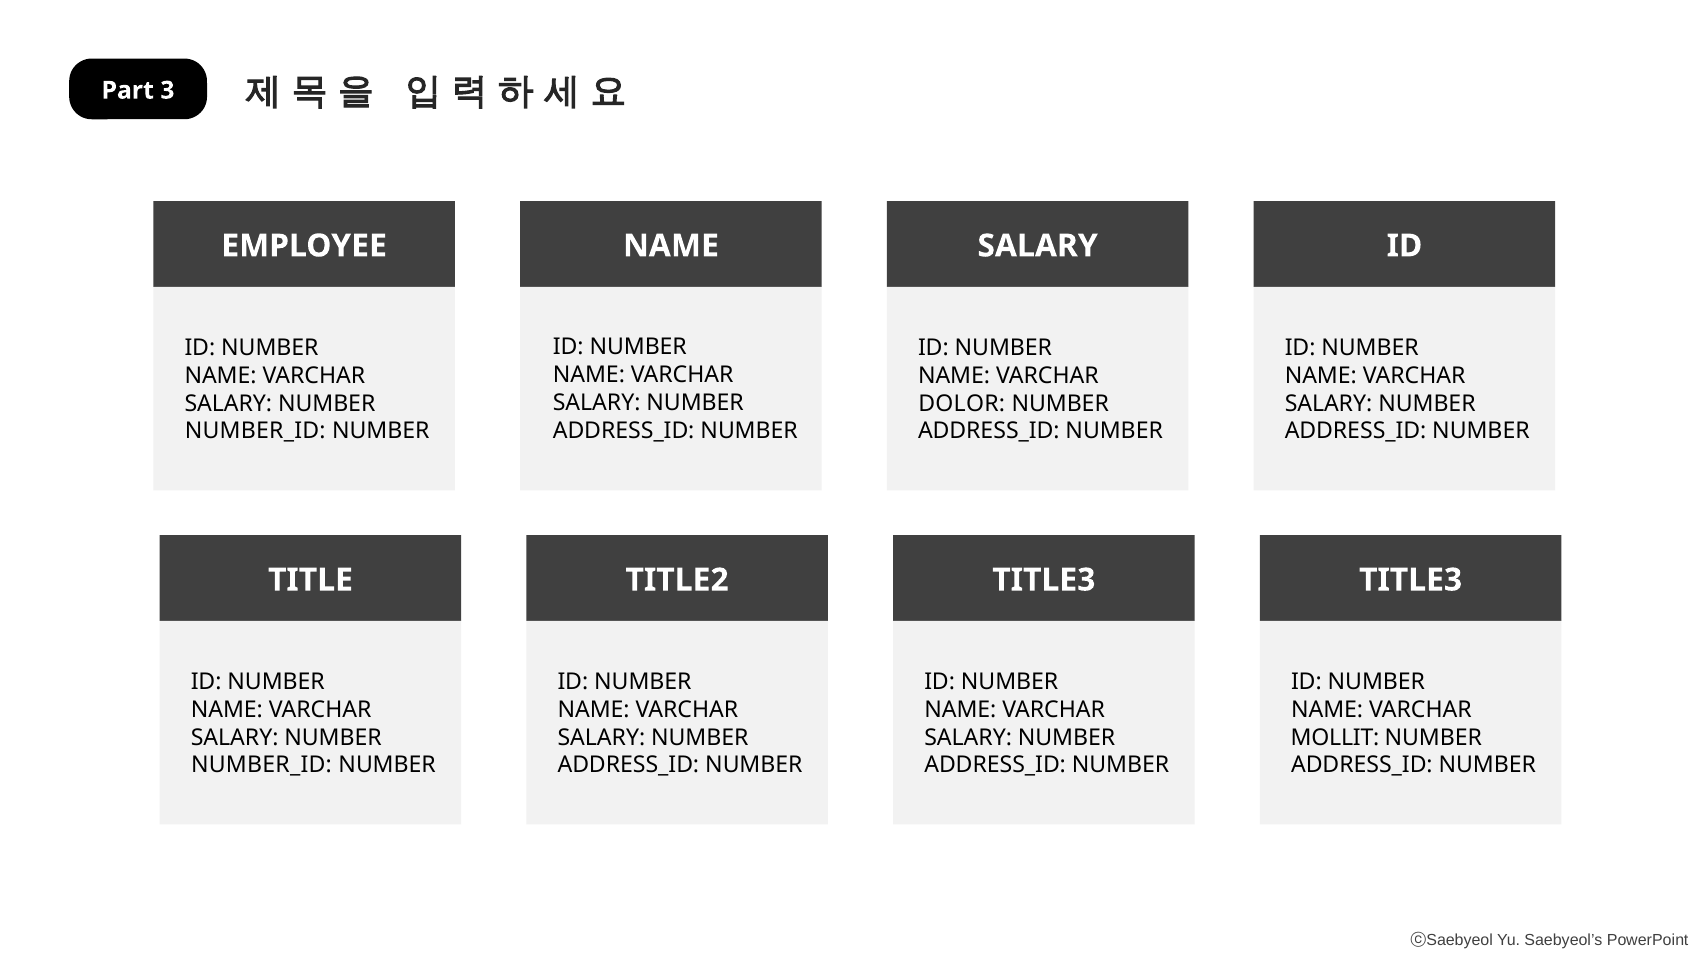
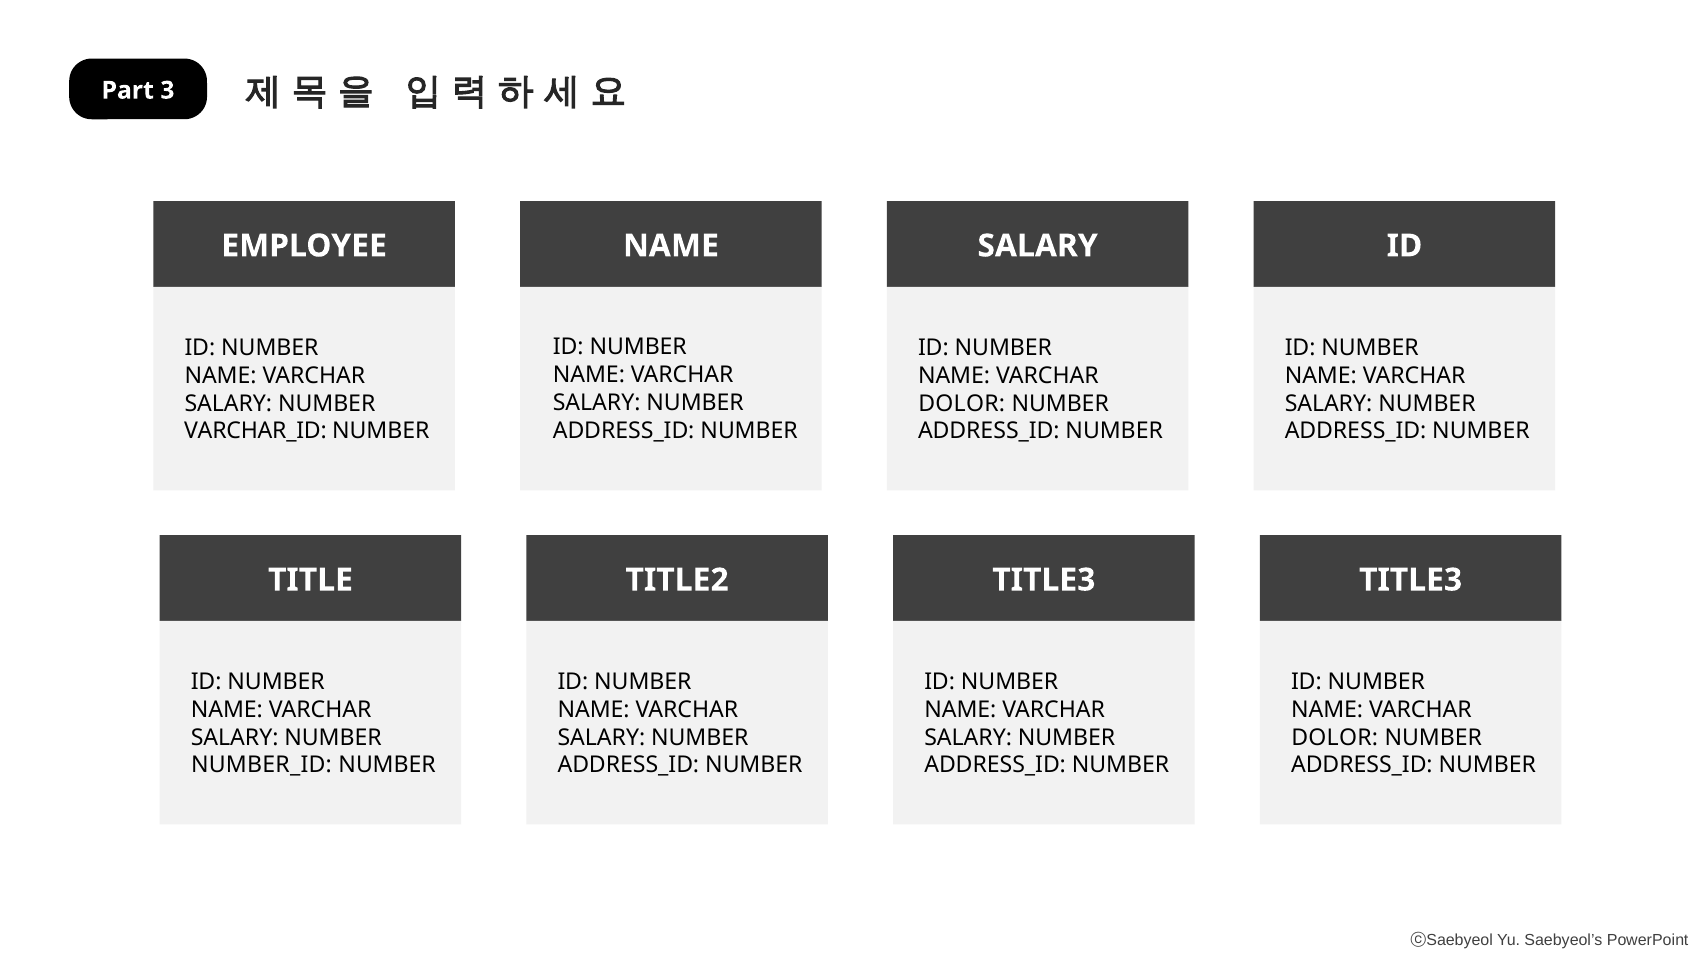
NUMBER_ID: NUMBER_ID -> VARCHAR_ID (255, 431)
MOLLIT: MOLLIT -> DOLOR (1335, 737)
